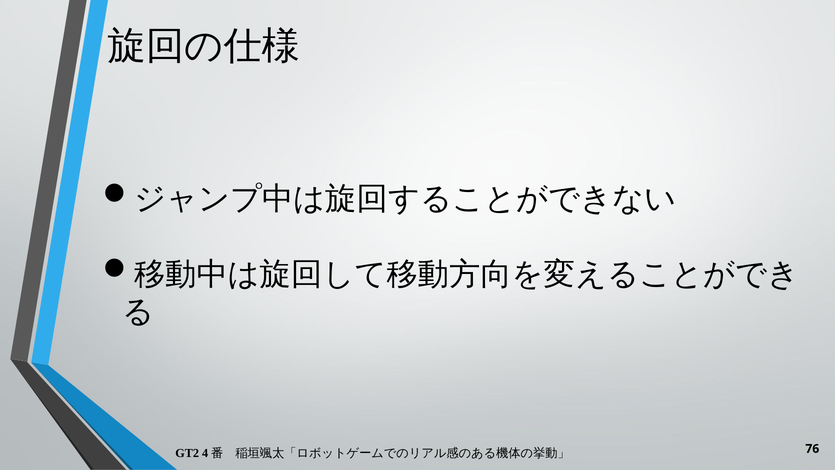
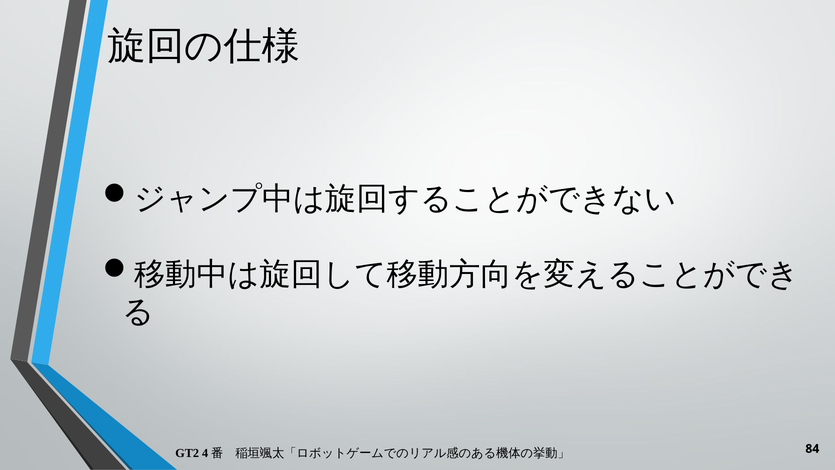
76: 76 -> 84 (812, 448)
